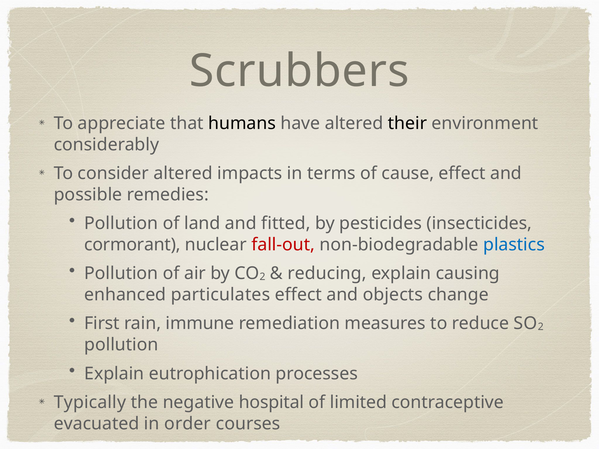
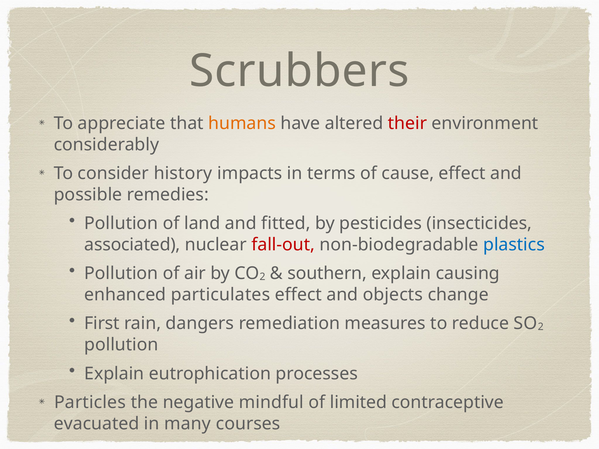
humans colour: black -> orange (242, 123)
their colour: black -> red (407, 123)
consider altered: altered -> history (183, 174)
cormorant: cormorant -> associated (132, 245)
reducing: reducing -> southern (327, 274)
immune: immune -> dangers (200, 324)
Typically: Typically -> Particles (90, 403)
hospital: hospital -> mindful (271, 403)
order: order -> many (188, 424)
